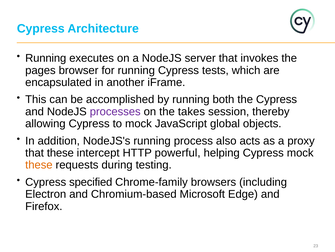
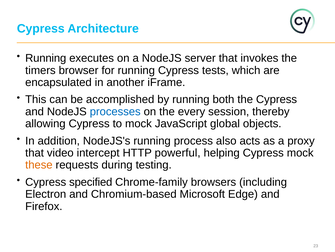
pages: pages -> timers (40, 70)
processes colour: purple -> blue (115, 111)
takes: takes -> every (192, 111)
that these: these -> video (60, 152)
